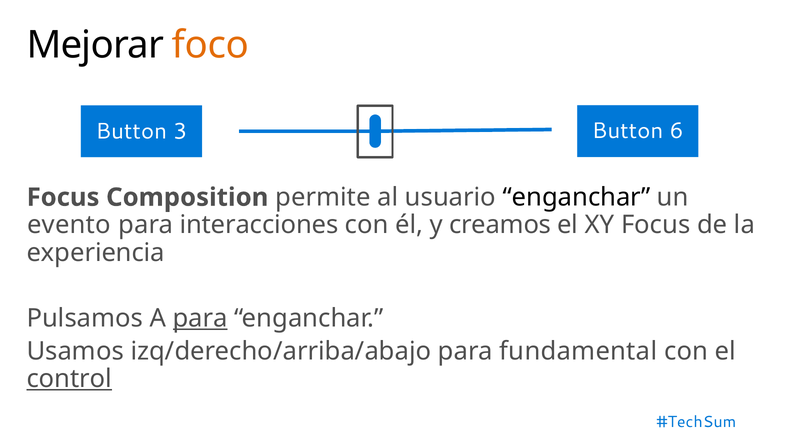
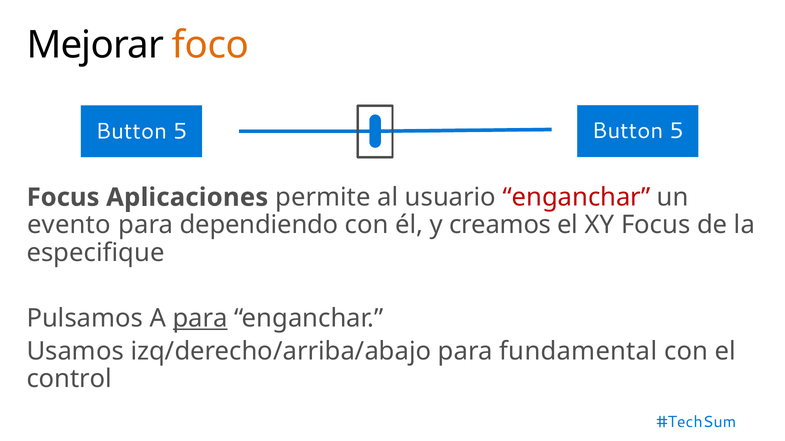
3: 3 -> 5 (180, 131)
6: 6 -> 5 (677, 131)
Composition: Composition -> Aplicaciones (187, 198)
enganchar colour: black -> red (576, 198)
interacciones: interacciones -> dependiendo (259, 225)
experiencia: experiencia -> especifique (96, 253)
control underline: present -> none (69, 379)
